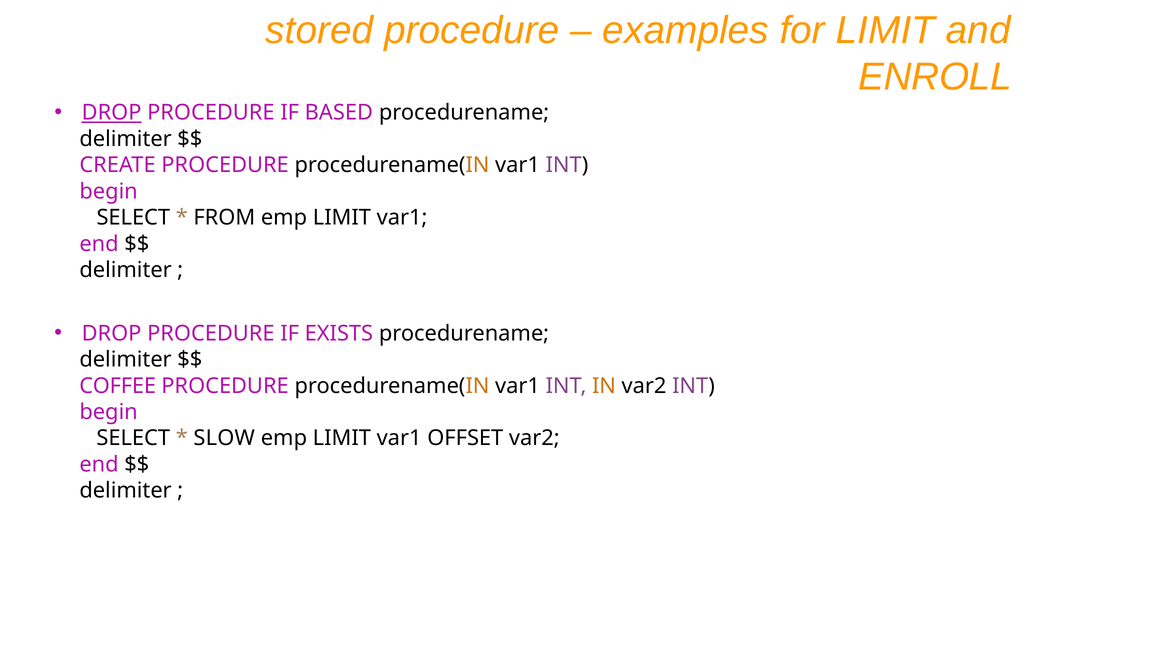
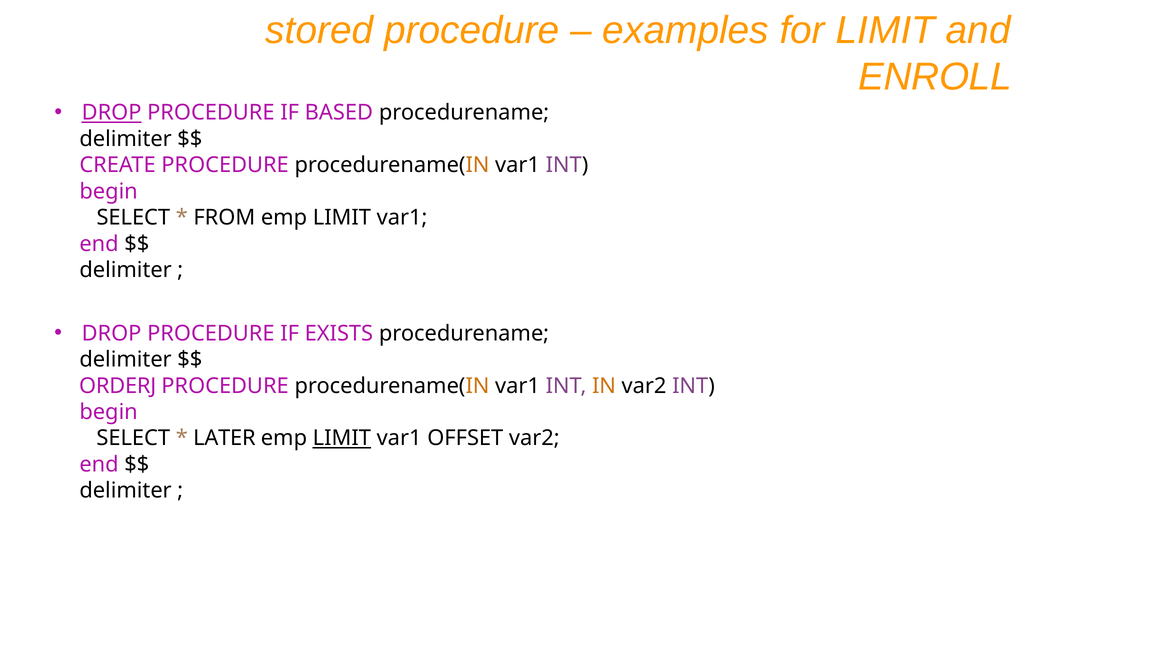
COFFEE: COFFEE -> ORDERJ (118, 386)
SLOW: SLOW -> LATER (224, 438)
LIMIT underline: none -> present (342, 438)
